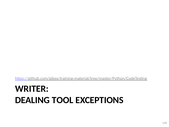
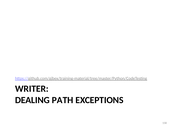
TOOL: TOOL -> PATH (63, 100)
